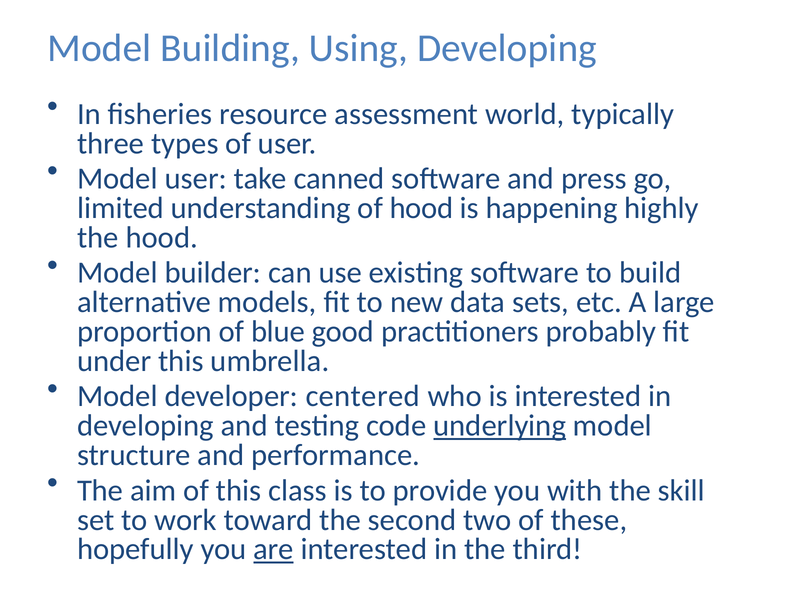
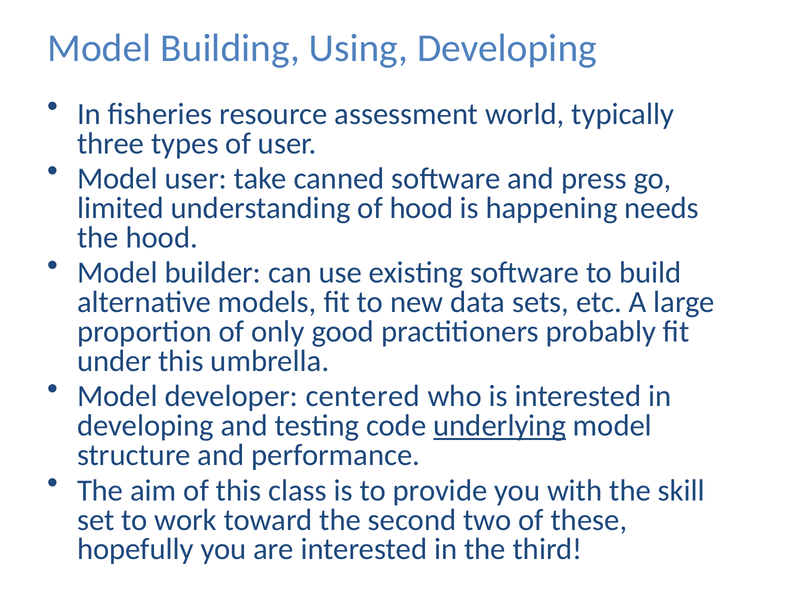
highly: highly -> needs (662, 208)
blue: blue -> only (278, 332)
are underline: present -> none (274, 550)
